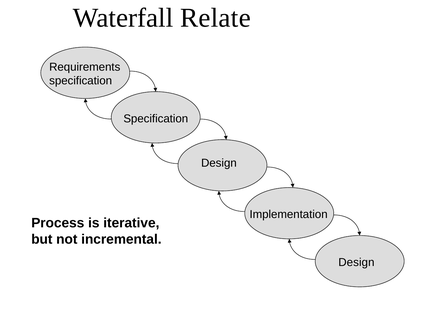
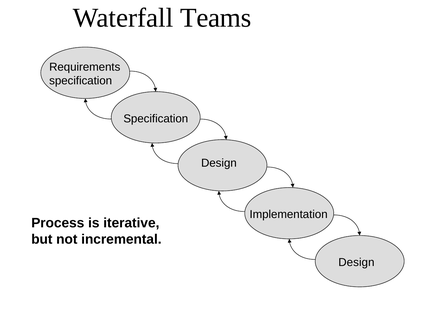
Relate: Relate -> Teams (216, 18)
